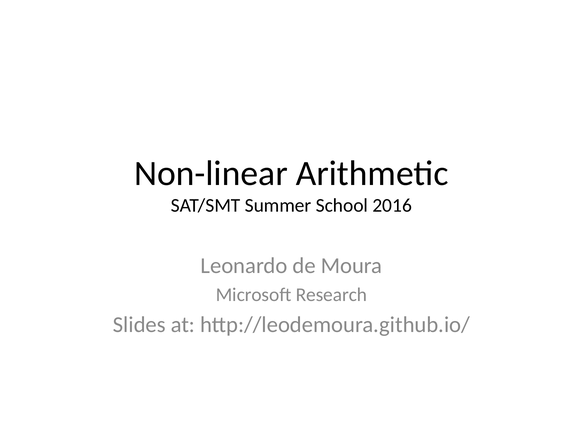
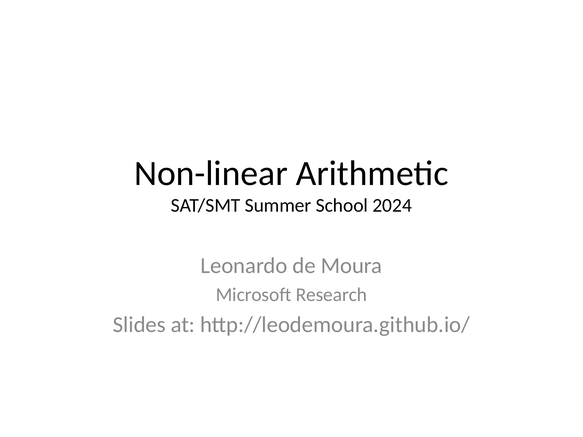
2016: 2016 -> 2024 (392, 205)
